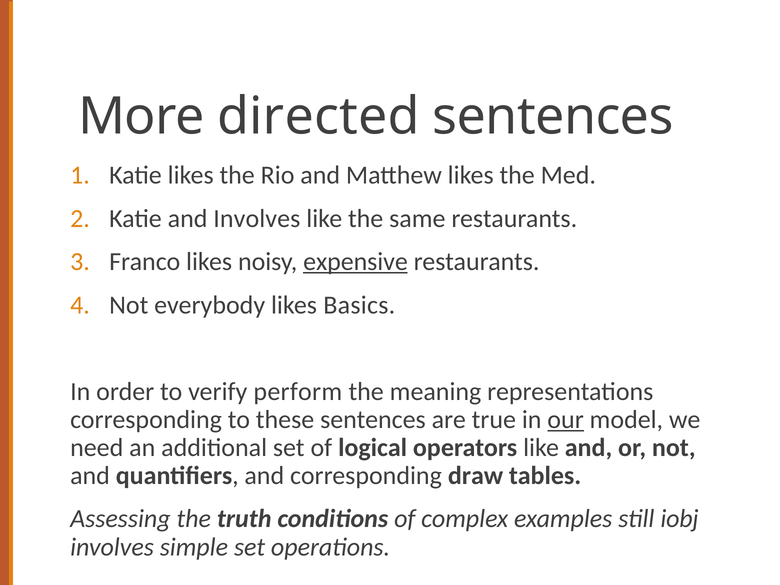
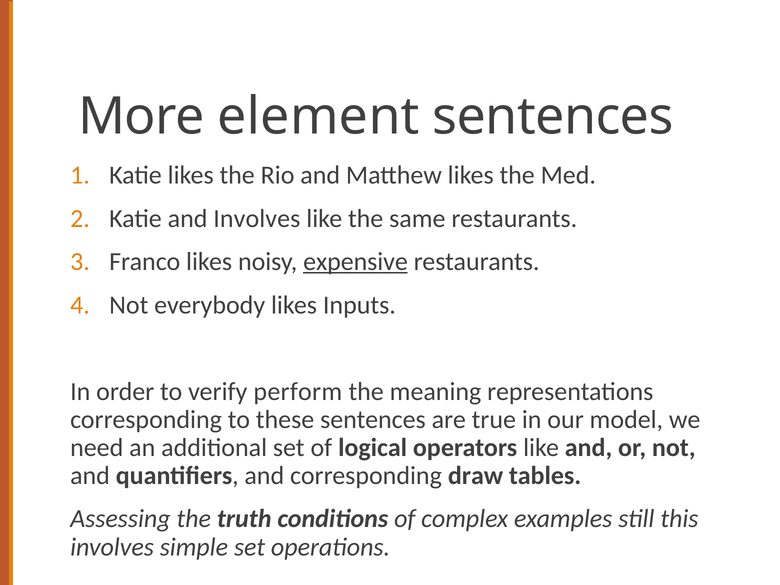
directed: directed -> element (318, 117)
Basics: Basics -> Inputs (359, 305)
our underline: present -> none (566, 419)
iobj: iobj -> this (679, 519)
